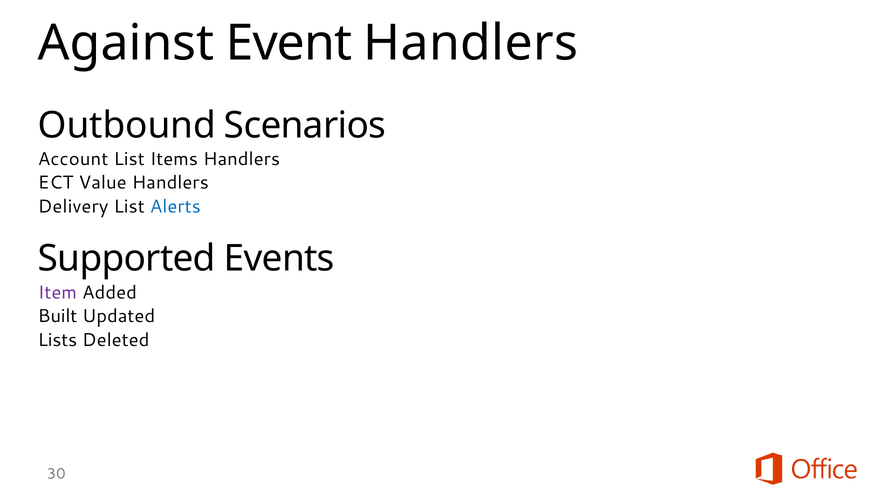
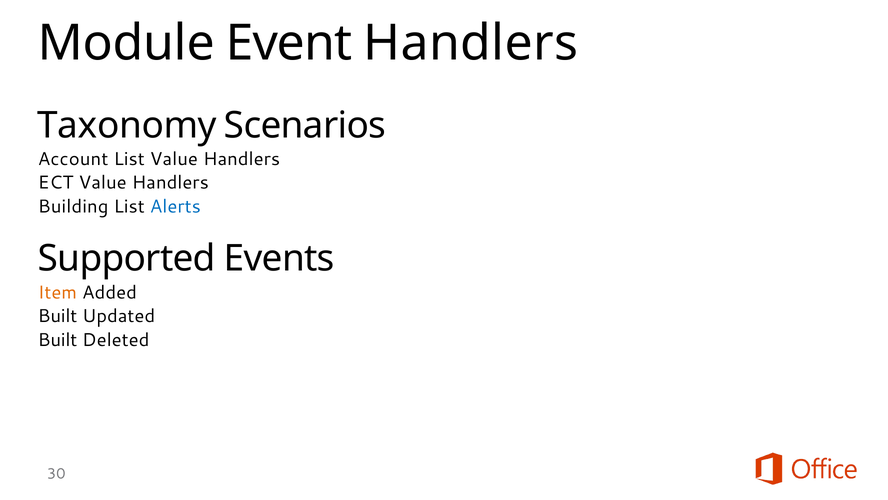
Against: Against -> Module (126, 43)
Outbound: Outbound -> Taxonomy (127, 125)
List Items: Items -> Value (174, 159)
Delivery: Delivery -> Building (73, 206)
Item colour: purple -> orange (57, 292)
Lists: Lists -> Built (58, 340)
